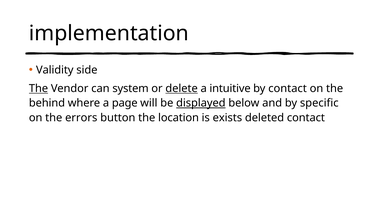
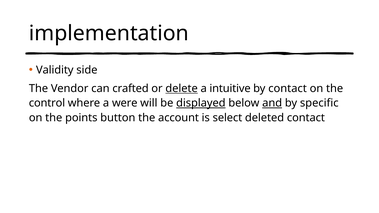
The underline: present -> none (38, 89)
system: system -> crafted (131, 89)
behind: behind -> control (47, 103)
page: page -> were (125, 103)
and underline: none -> present (272, 103)
errors: errors -> points (81, 118)
location: location -> account (179, 118)
exists: exists -> select (227, 118)
